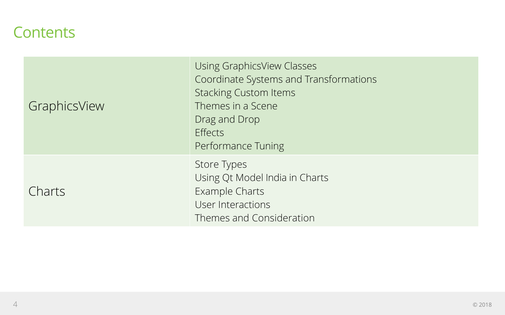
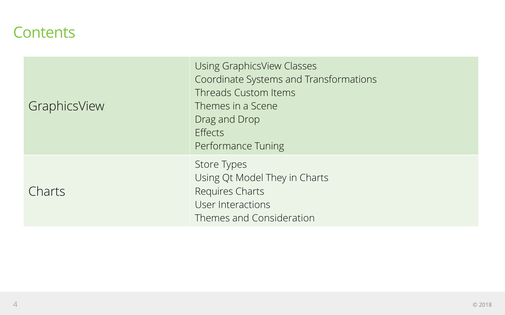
Stacking: Stacking -> Threads (213, 93)
India: India -> They (276, 178)
Example: Example -> Requires (214, 192)
